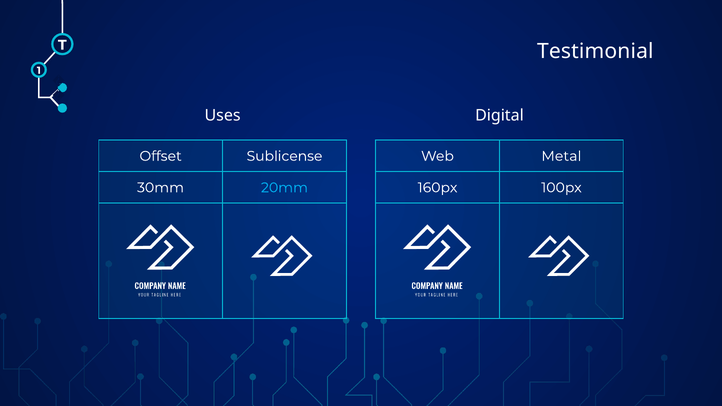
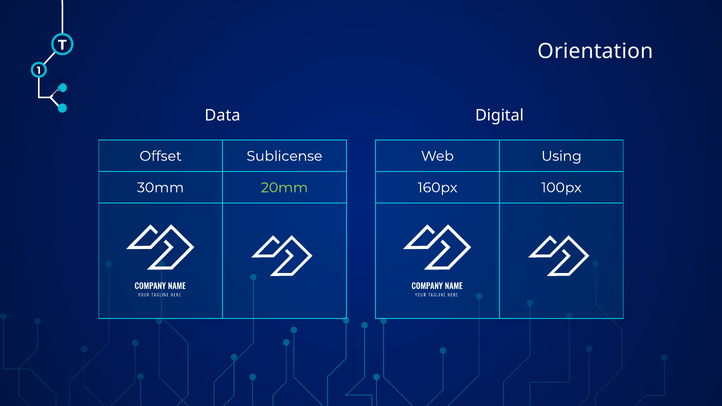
Testimonial: Testimonial -> Orientation (595, 51)
Uses: Uses -> Data (222, 115)
Metal: Metal -> Using (561, 156)
20mm colour: light blue -> light green (284, 188)
